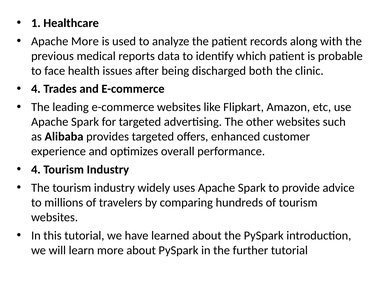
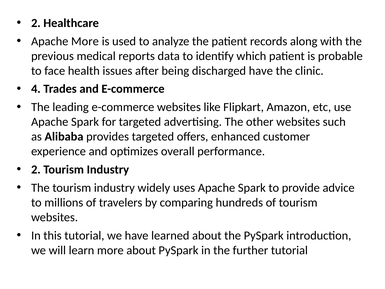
1: 1 -> 2 (36, 23)
discharged both: both -> have (261, 71)
4: 4 -> 2 (36, 169)
